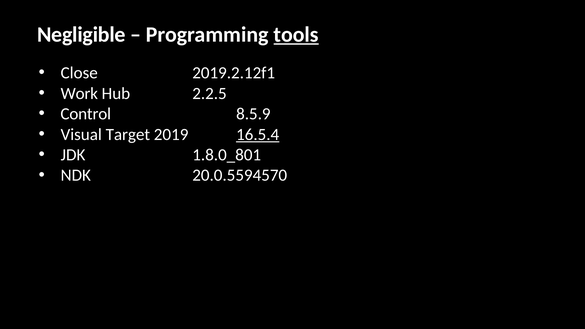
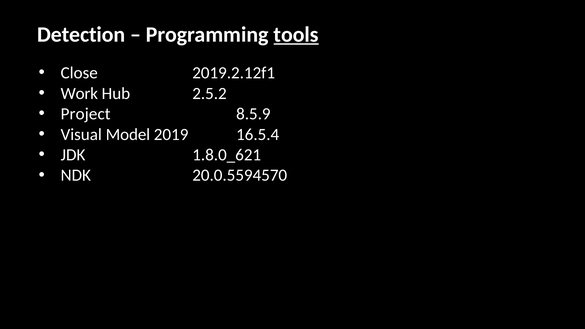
Negligible: Negligible -> Detection (81, 35)
2.2.5: 2.2.5 -> 2.5.2 (209, 93)
Control: Control -> Project (86, 114)
Target: Target -> Model (128, 134)
16.5.4 underline: present -> none (258, 134)
1.8.0_801: 1.8.0_801 -> 1.8.0_621 (227, 155)
